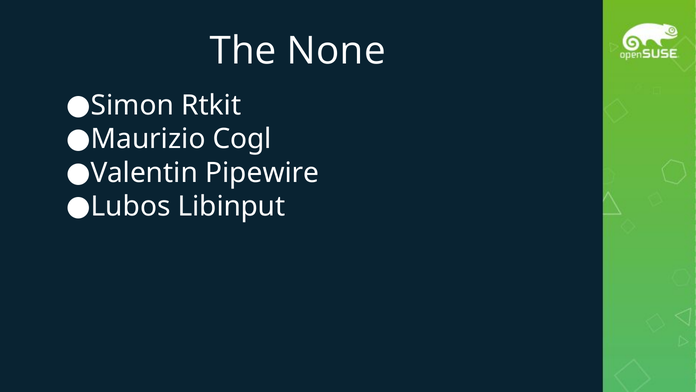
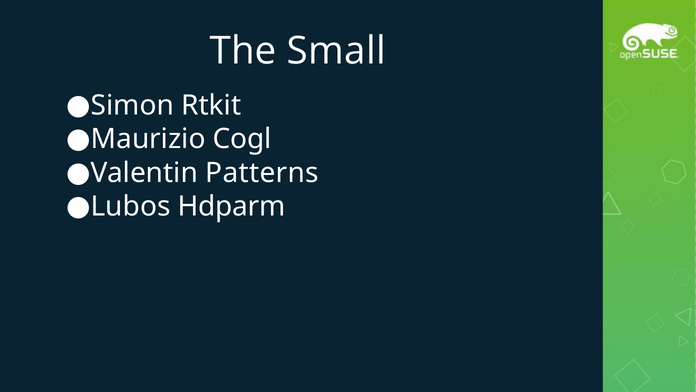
None: None -> Small (336, 51)
Pipewire: Pipewire -> Patterns (262, 173)
Libinput: Libinput -> Hdparm (232, 206)
